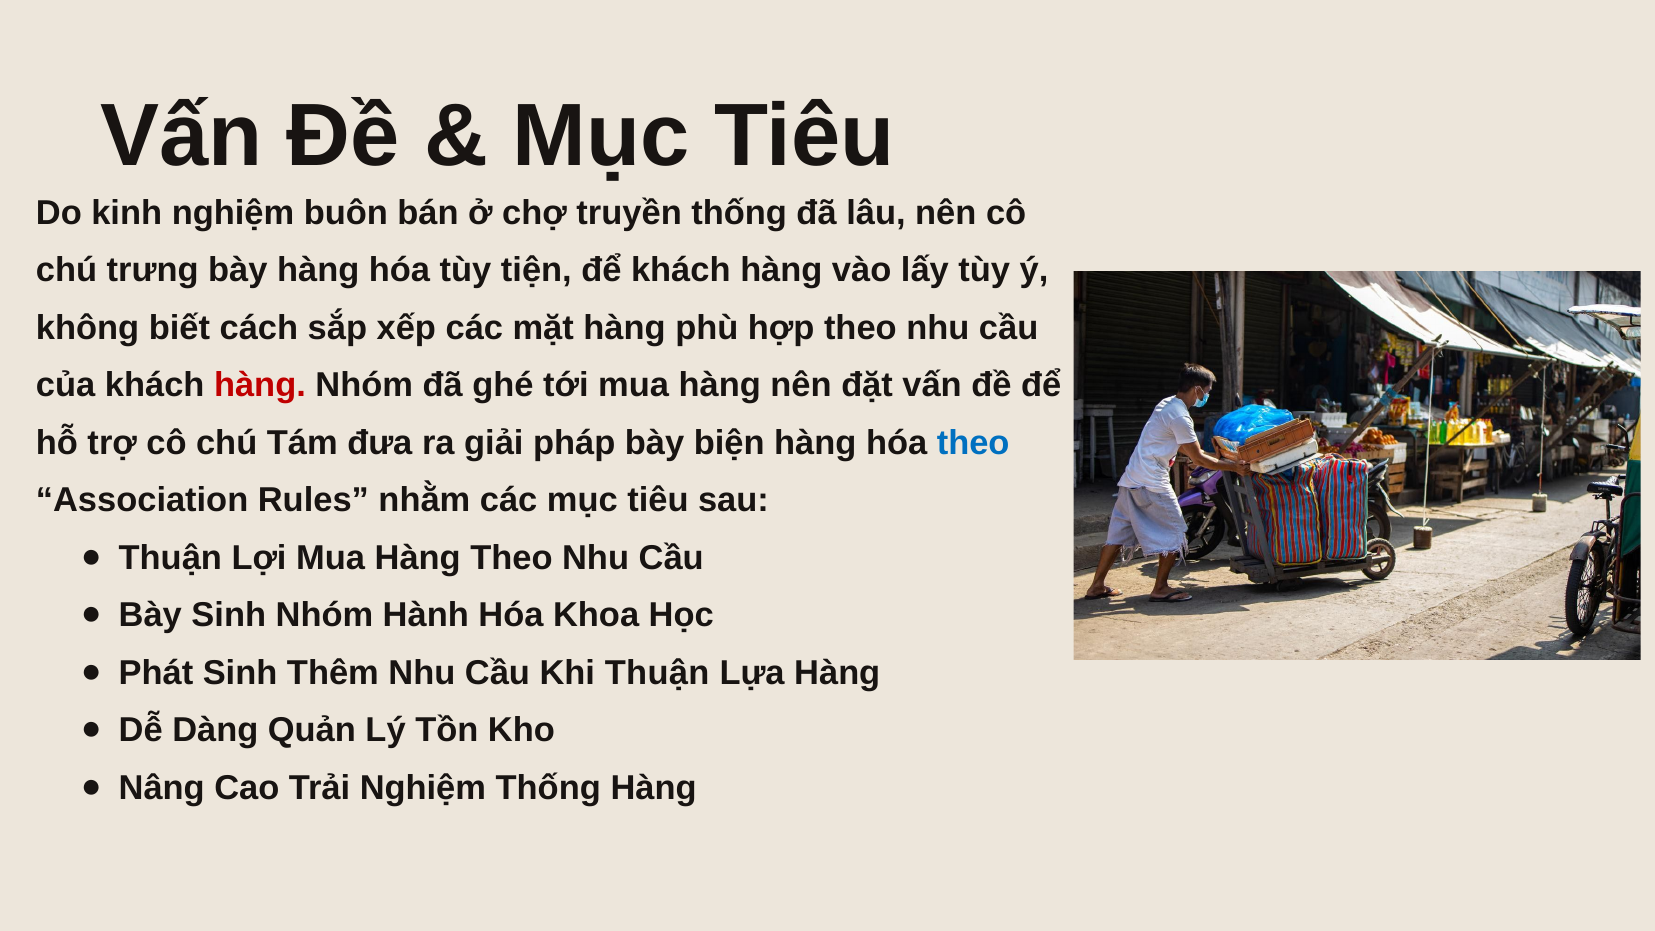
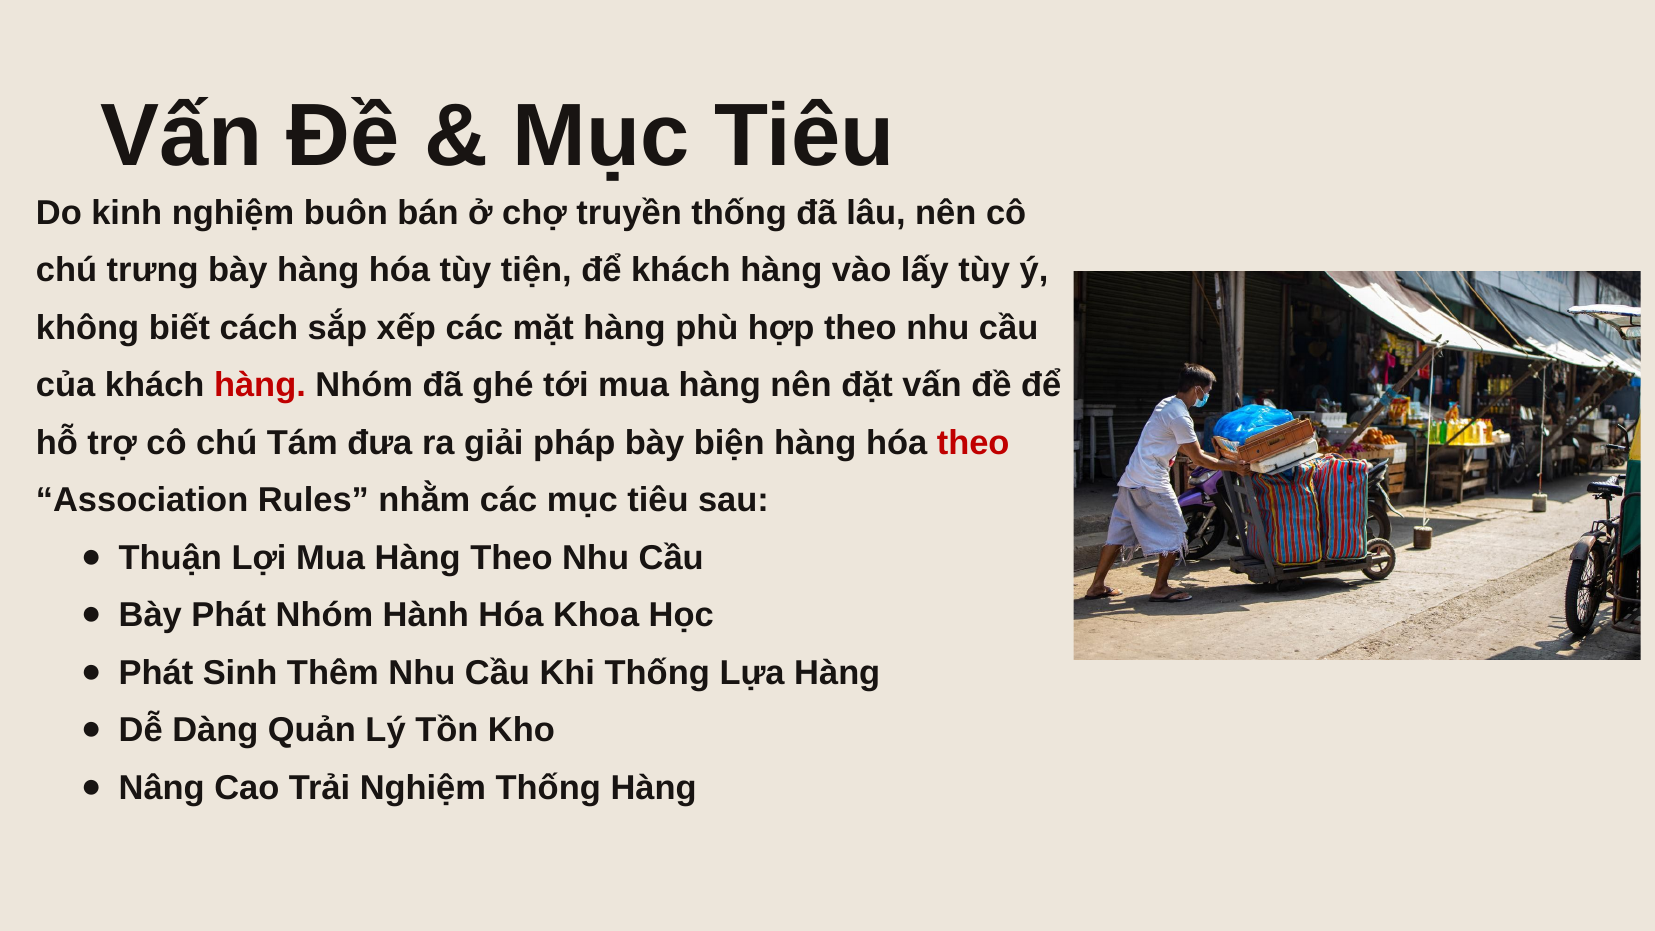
theo colour: blue -> red (973, 443)
Bày Sinh: Sinh -> Phát (229, 615)
Khi Thuận: Thuận -> Thống (657, 673)
